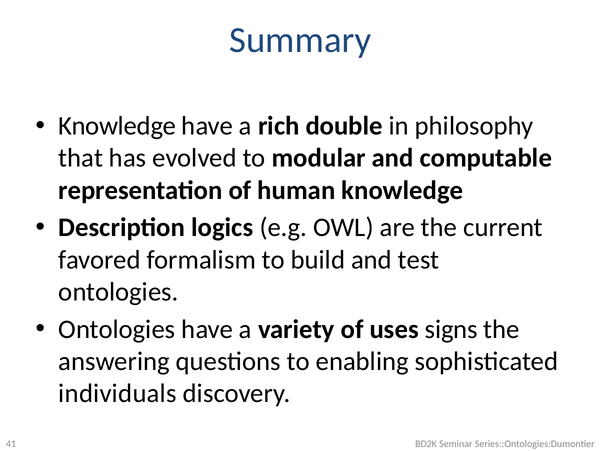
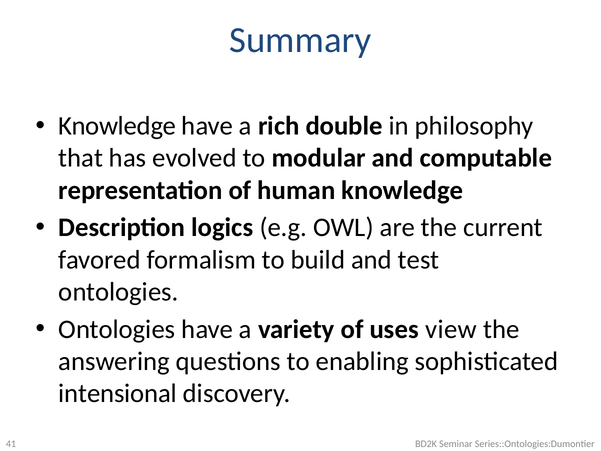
signs: signs -> view (451, 329)
individuals: individuals -> intensional (118, 393)
